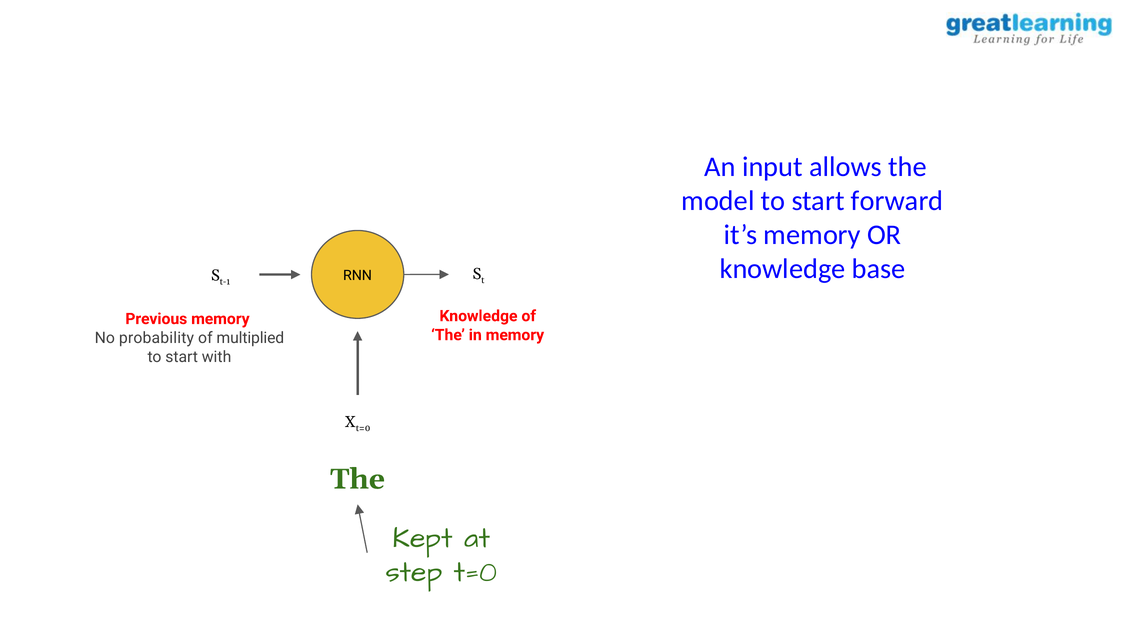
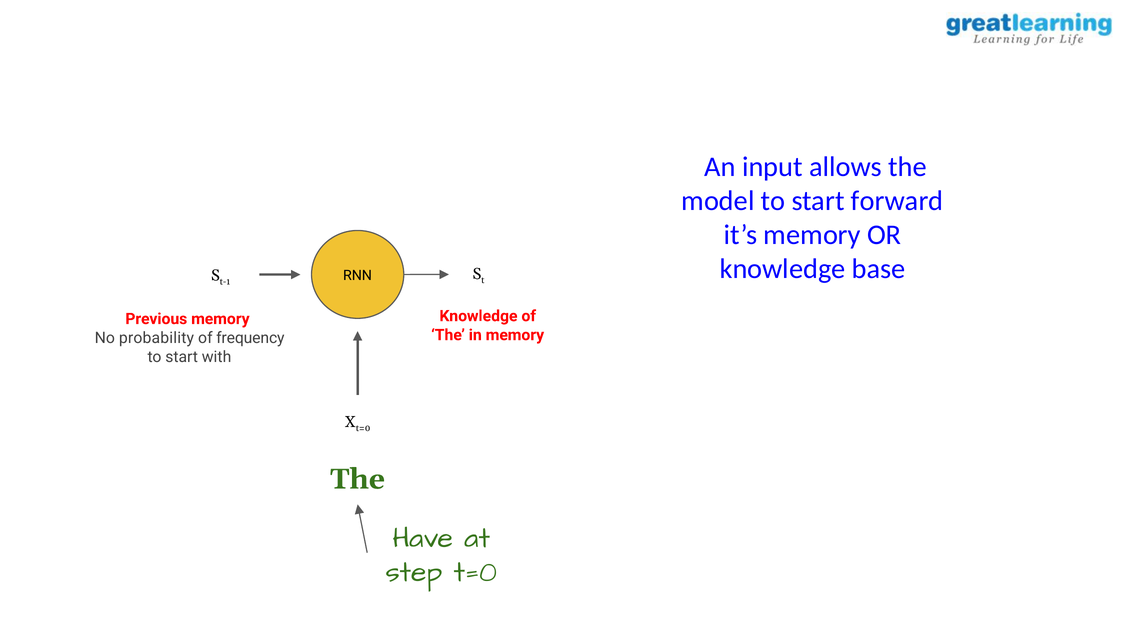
multiplied: multiplied -> frequency (250, 338)
Kept: Kept -> Have (423, 538)
